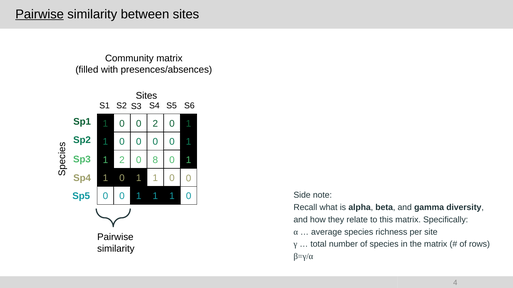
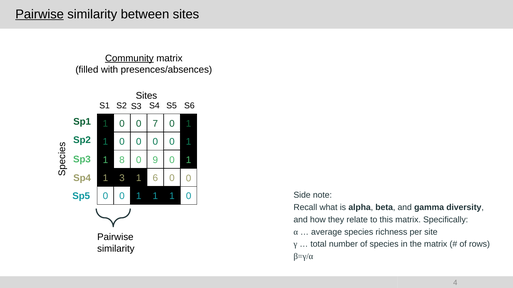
Community underline: none -> present (129, 58)
0 2: 2 -> 7 (155, 124)
1 2: 2 -> 8 (122, 160)
8: 8 -> 9 (155, 160)
0: 0 -> 3 (122, 178)
1: 1 -> 6 (155, 178)
